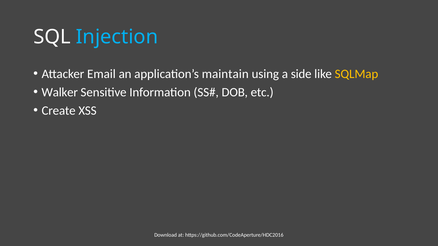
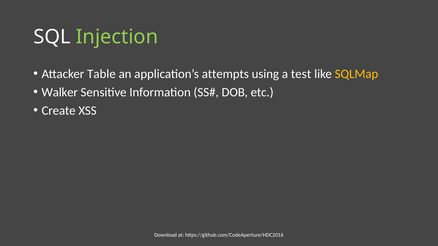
Injection colour: light blue -> light green (117, 37)
Email: Email -> Table (101, 74)
maintain: maintain -> attempts (225, 74)
side: side -> test (301, 74)
